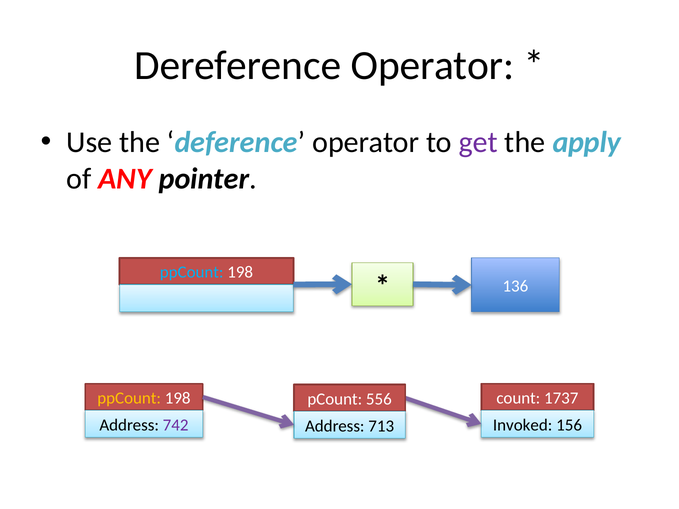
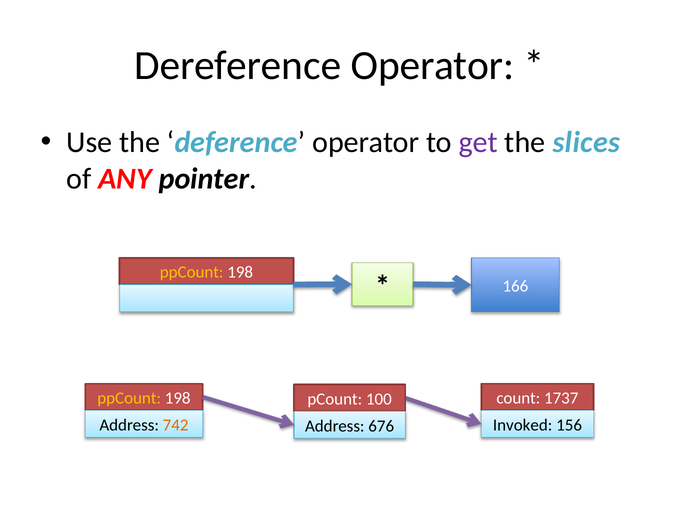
apply: apply -> slices (586, 142)
ppCount colour: light blue -> yellow (192, 273)
136: 136 -> 166 (515, 286)
556: 556 -> 100 (379, 399)
742 colour: purple -> orange (176, 425)
713: 713 -> 676 (381, 426)
